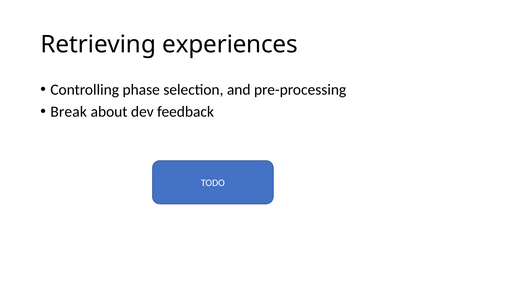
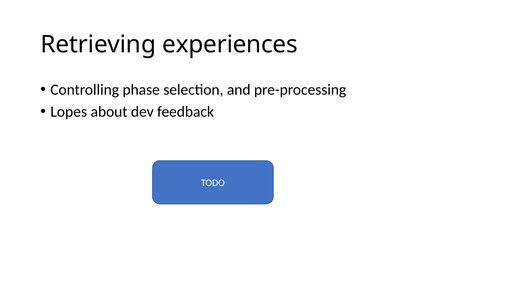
Break: Break -> Lopes (69, 112)
